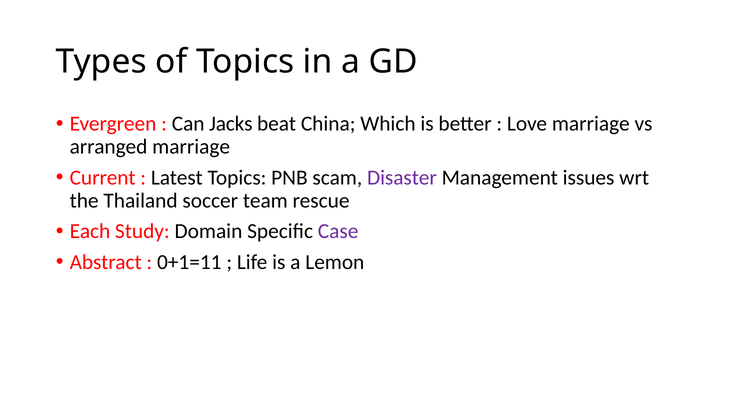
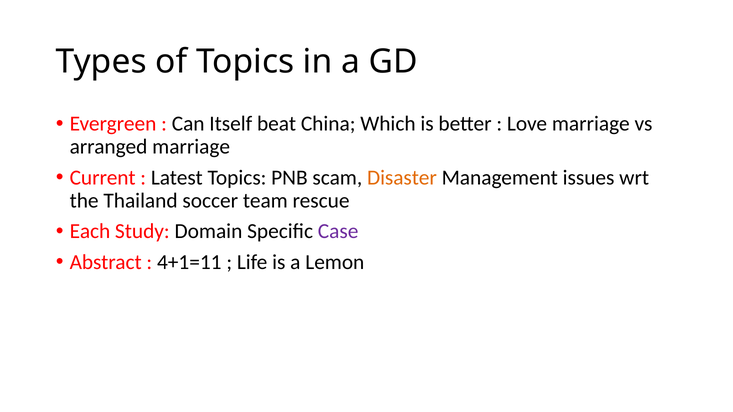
Jacks: Jacks -> Itself (231, 124)
Disaster colour: purple -> orange (402, 178)
0+1=11: 0+1=11 -> 4+1=11 (189, 262)
